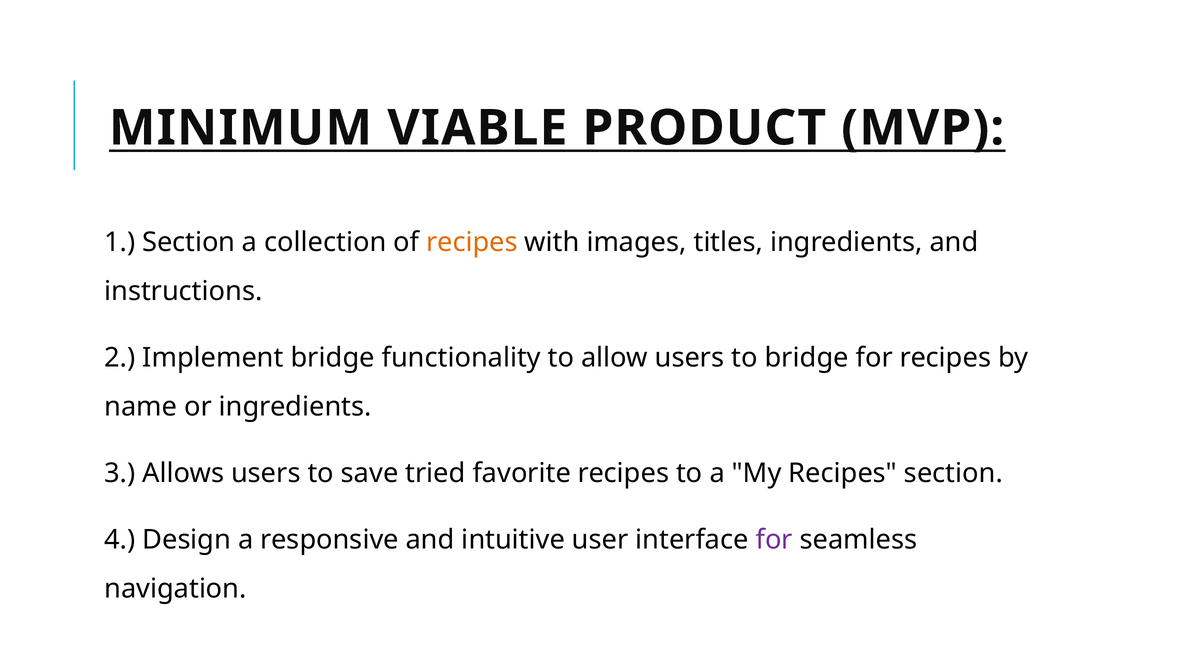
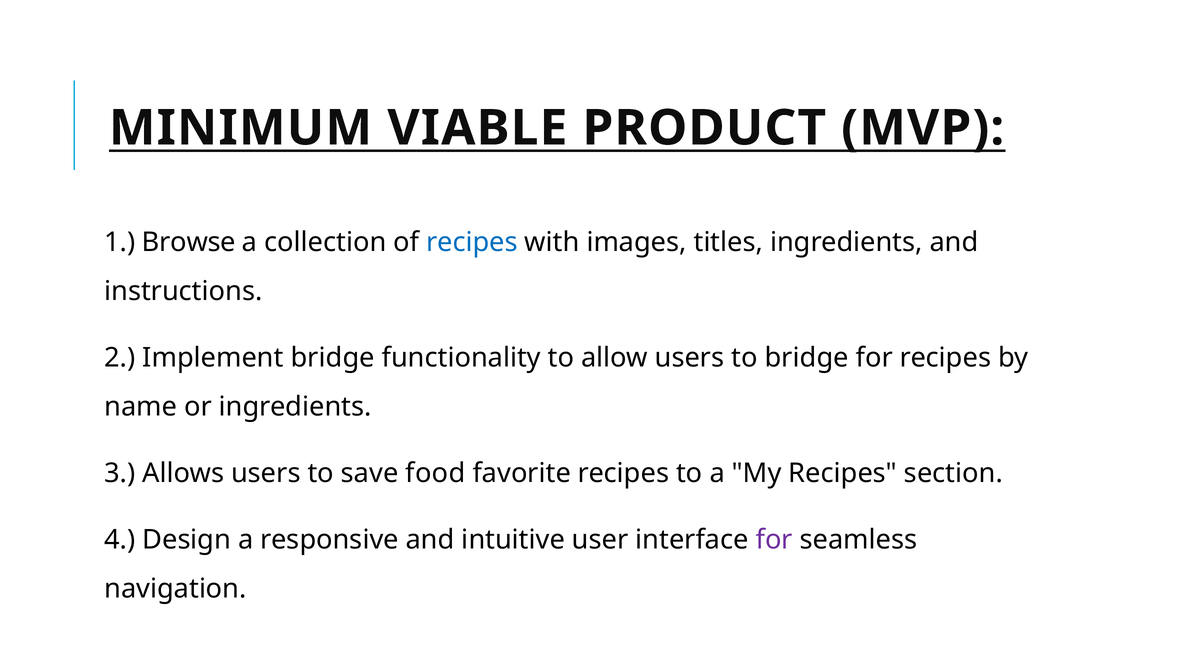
1 Section: Section -> Browse (189, 242)
recipes colour: orange -> blue (472, 242)
tried: tried -> food (435, 473)
